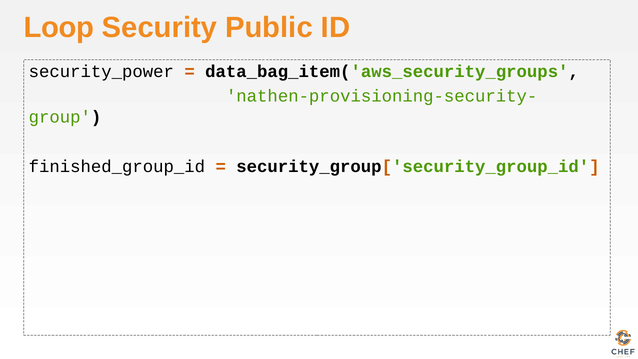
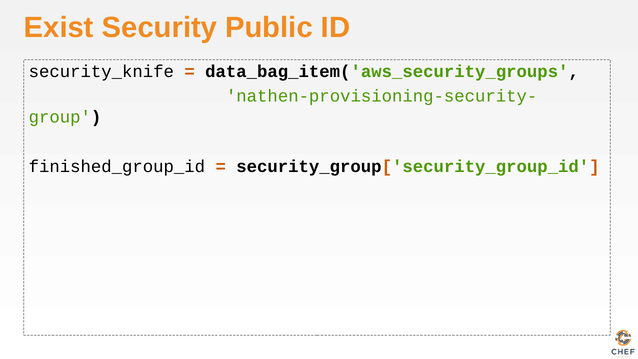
Loop: Loop -> Exist (59, 28)
security_power: security_power -> security_knife (101, 71)
